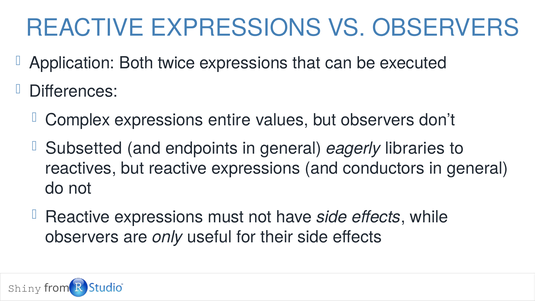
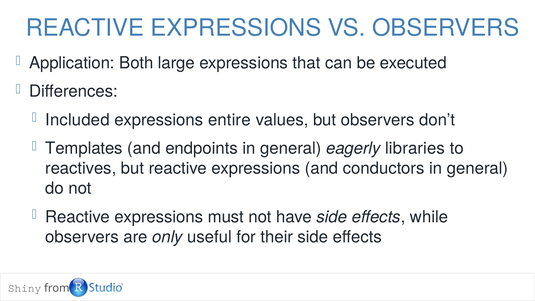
twice: twice -> large (176, 63)
Complex: Complex -> Included (77, 120)
Subsetted: Subsetted -> Templates (84, 148)
